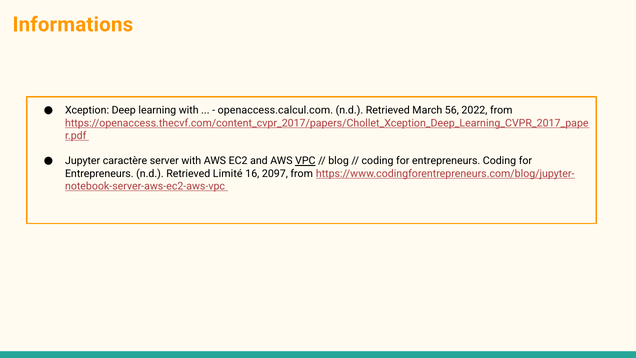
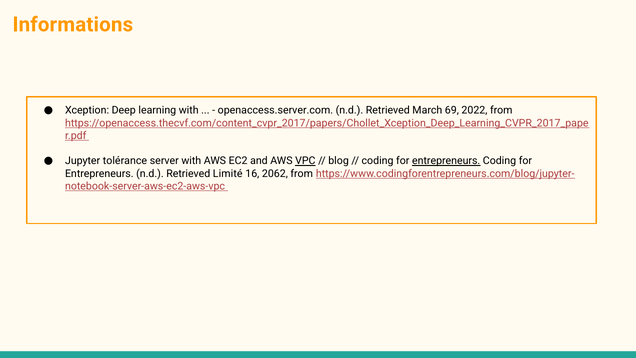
openaccess.calcul.com: openaccess.calcul.com -> openaccess.server.com (275, 110)
56: 56 -> 69 (452, 110)
caractère: caractère -> tolérance (125, 161)
entrepreneurs underline: none -> present (446, 161)
2097: 2097 -> 2062 (275, 174)
